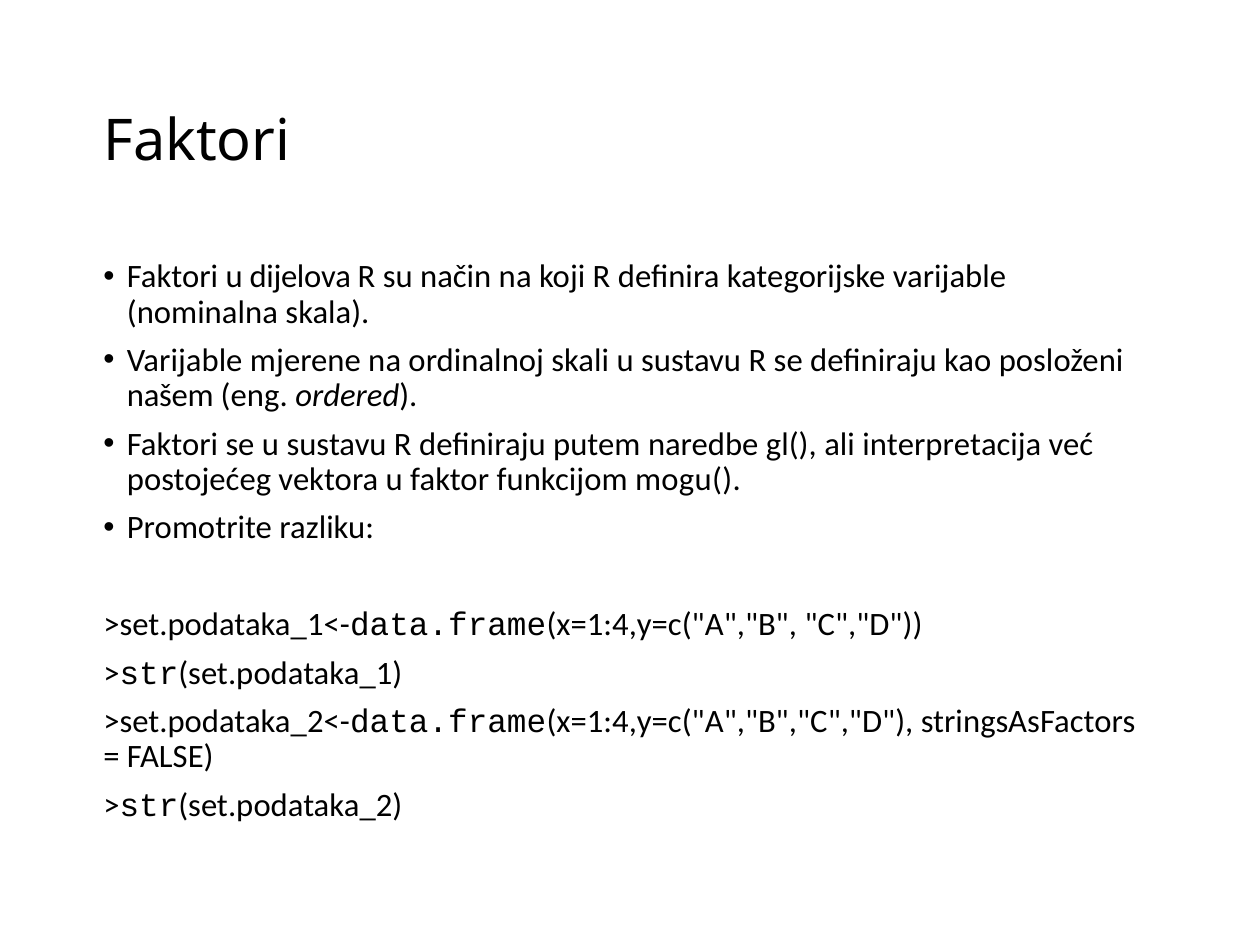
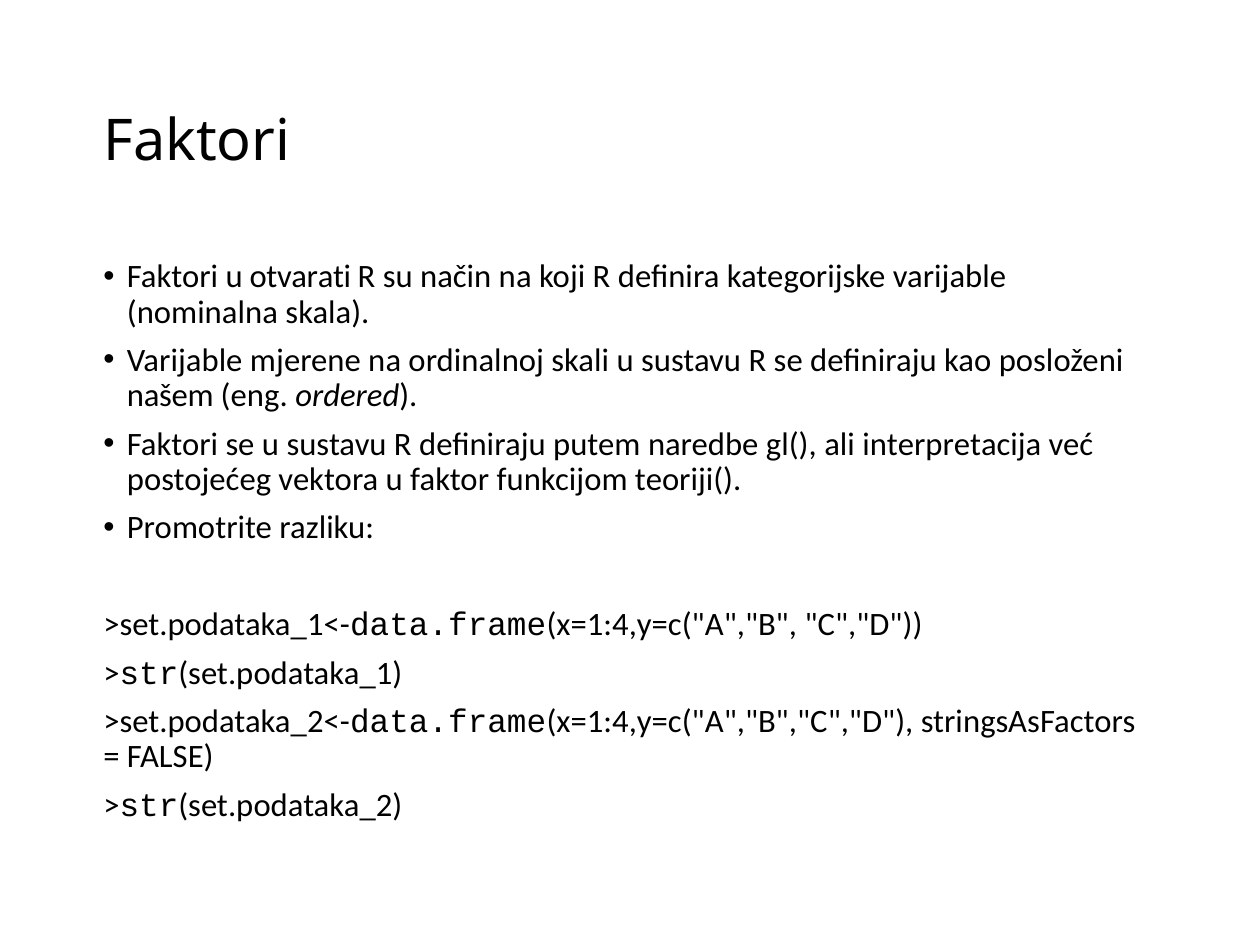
dijelova: dijelova -> otvarati (300, 277)
mogu(: mogu( -> teoriji( (688, 480)
